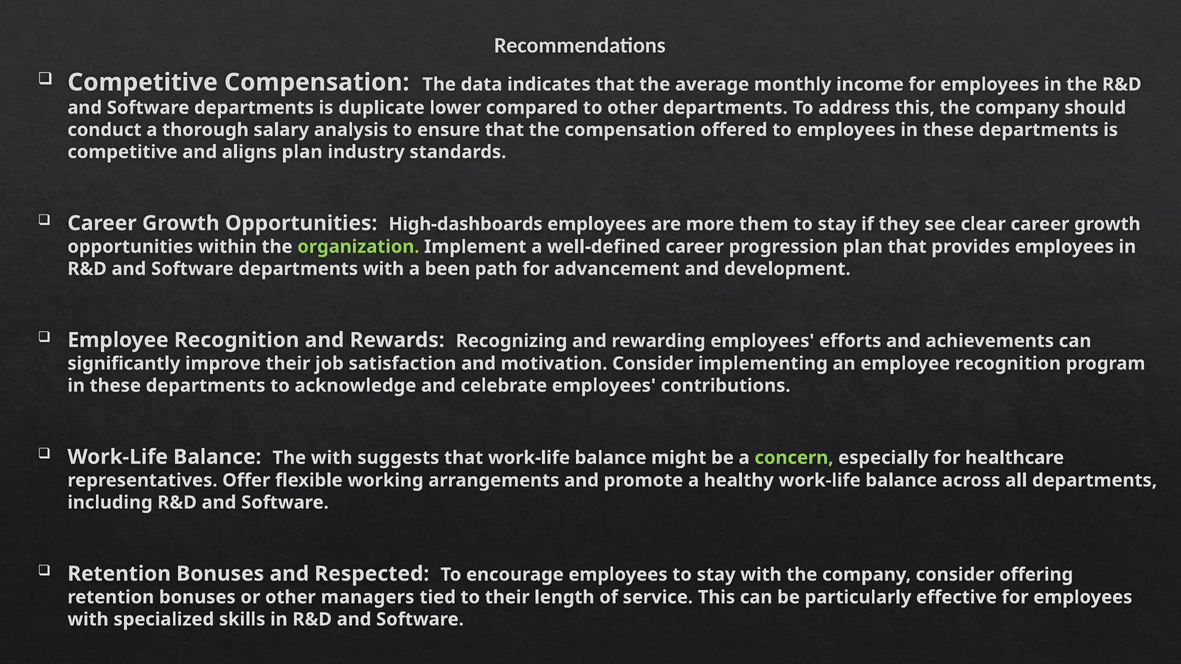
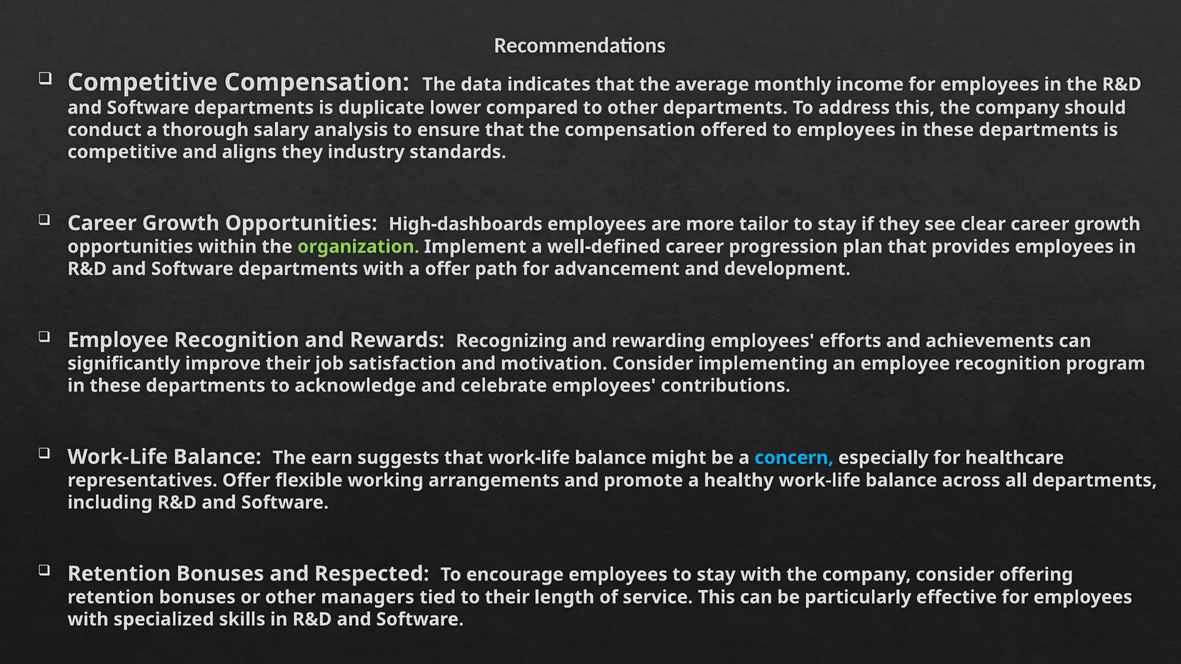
aligns plan: plan -> they (302, 152)
them: them -> tailor (764, 224)
a been: been -> offer (447, 269)
The with: with -> earn (332, 458)
concern colour: light green -> light blue (794, 458)
